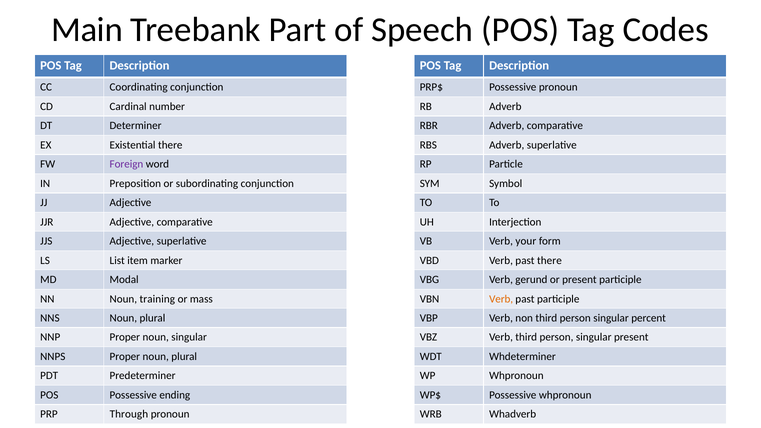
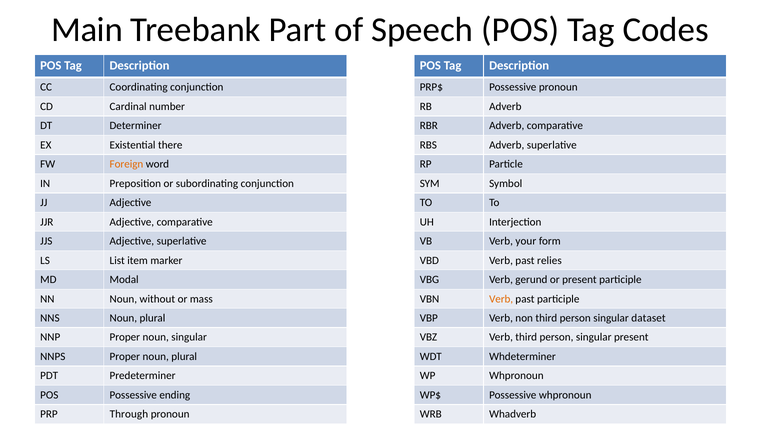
Foreign colour: purple -> orange (126, 164)
past there: there -> relies (549, 260)
training: training -> without (157, 299)
percent: percent -> dataset (649, 318)
